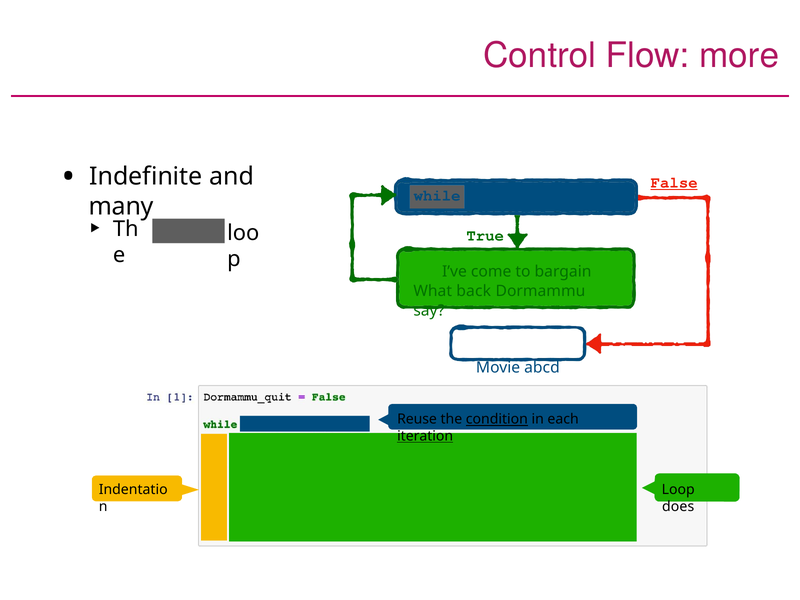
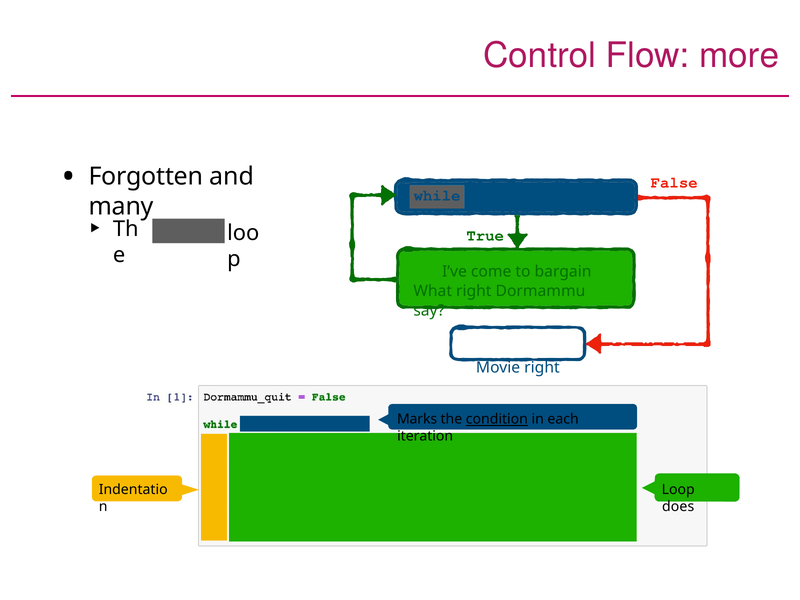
Indefinite: Indefinite -> Forgotten (146, 177)
False underline: present -> none (674, 183)
What back: back -> right (474, 291)
Movie abcd: abcd -> right (542, 367)
Reuse: Reuse -> Marks (417, 419)
iteration underline: present -> none (425, 436)
